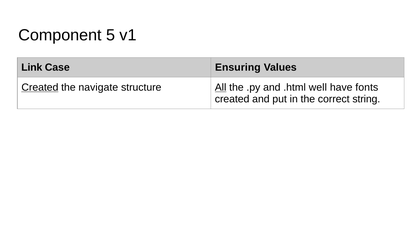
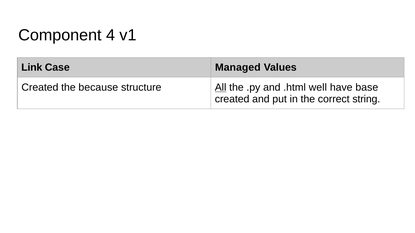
5: 5 -> 4 (111, 35)
Ensuring: Ensuring -> Managed (238, 68)
Created underline: present -> none (40, 88)
navigate: navigate -> because (98, 88)
fonts: fonts -> base (367, 88)
